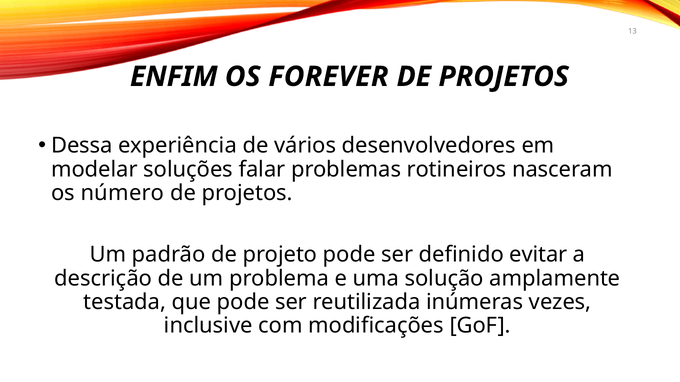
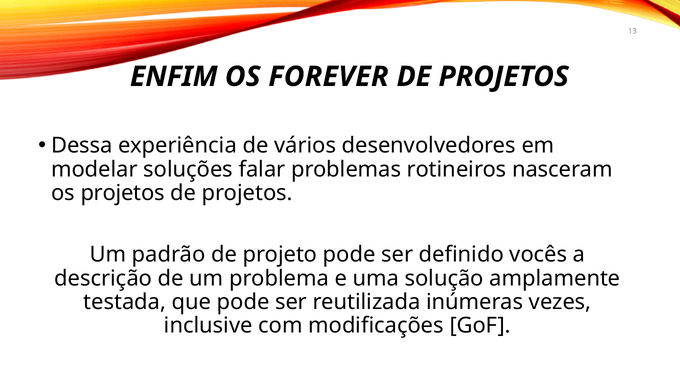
os número: número -> projetos (123, 193)
evitar: evitar -> vocês (538, 255)
